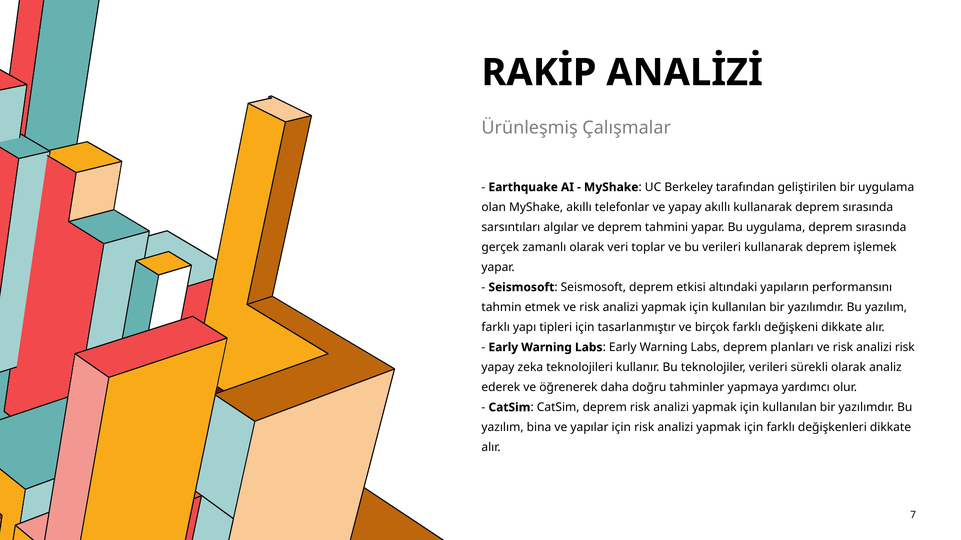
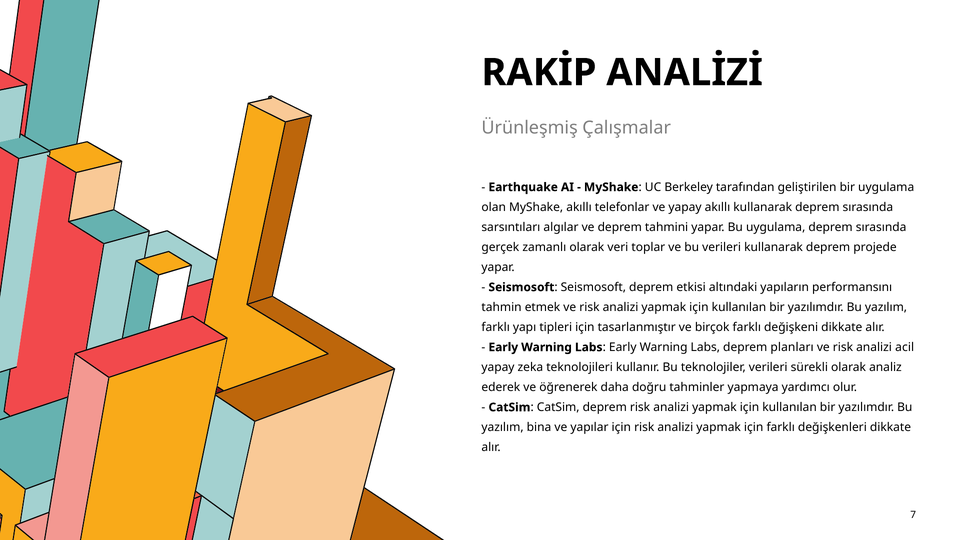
işlemek: işlemek -> projede (875, 247)
analizi risk: risk -> acil (905, 348)
